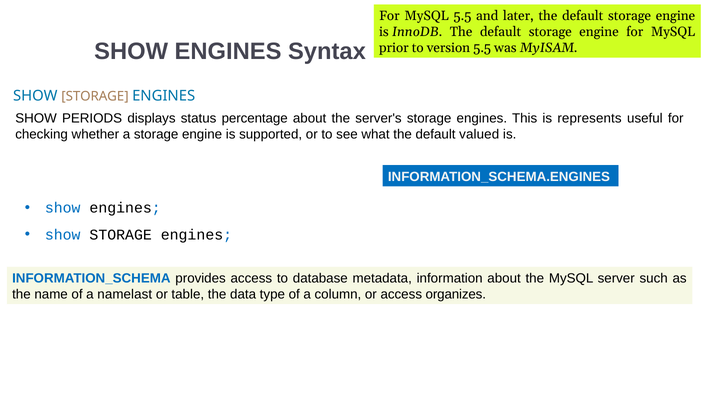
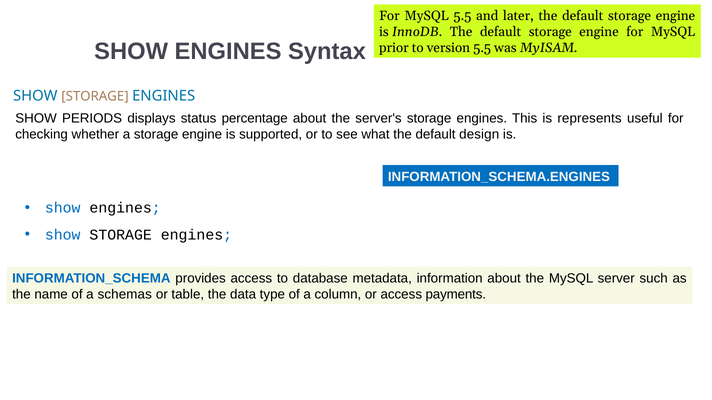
valued: valued -> design (479, 134)
namelast: namelast -> schemas (125, 295)
organizes: organizes -> payments (456, 295)
